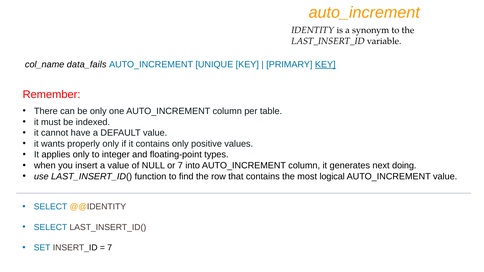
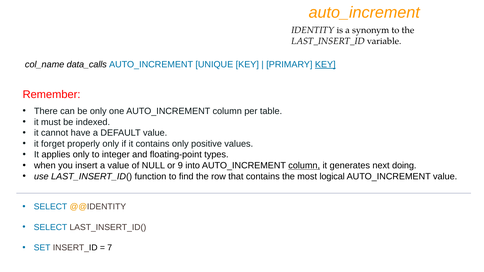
data_fails: data_fails -> data_calls (87, 64)
wants: wants -> forget (53, 144)
or 7: 7 -> 9 (180, 166)
column underline: none -> present (304, 166)
